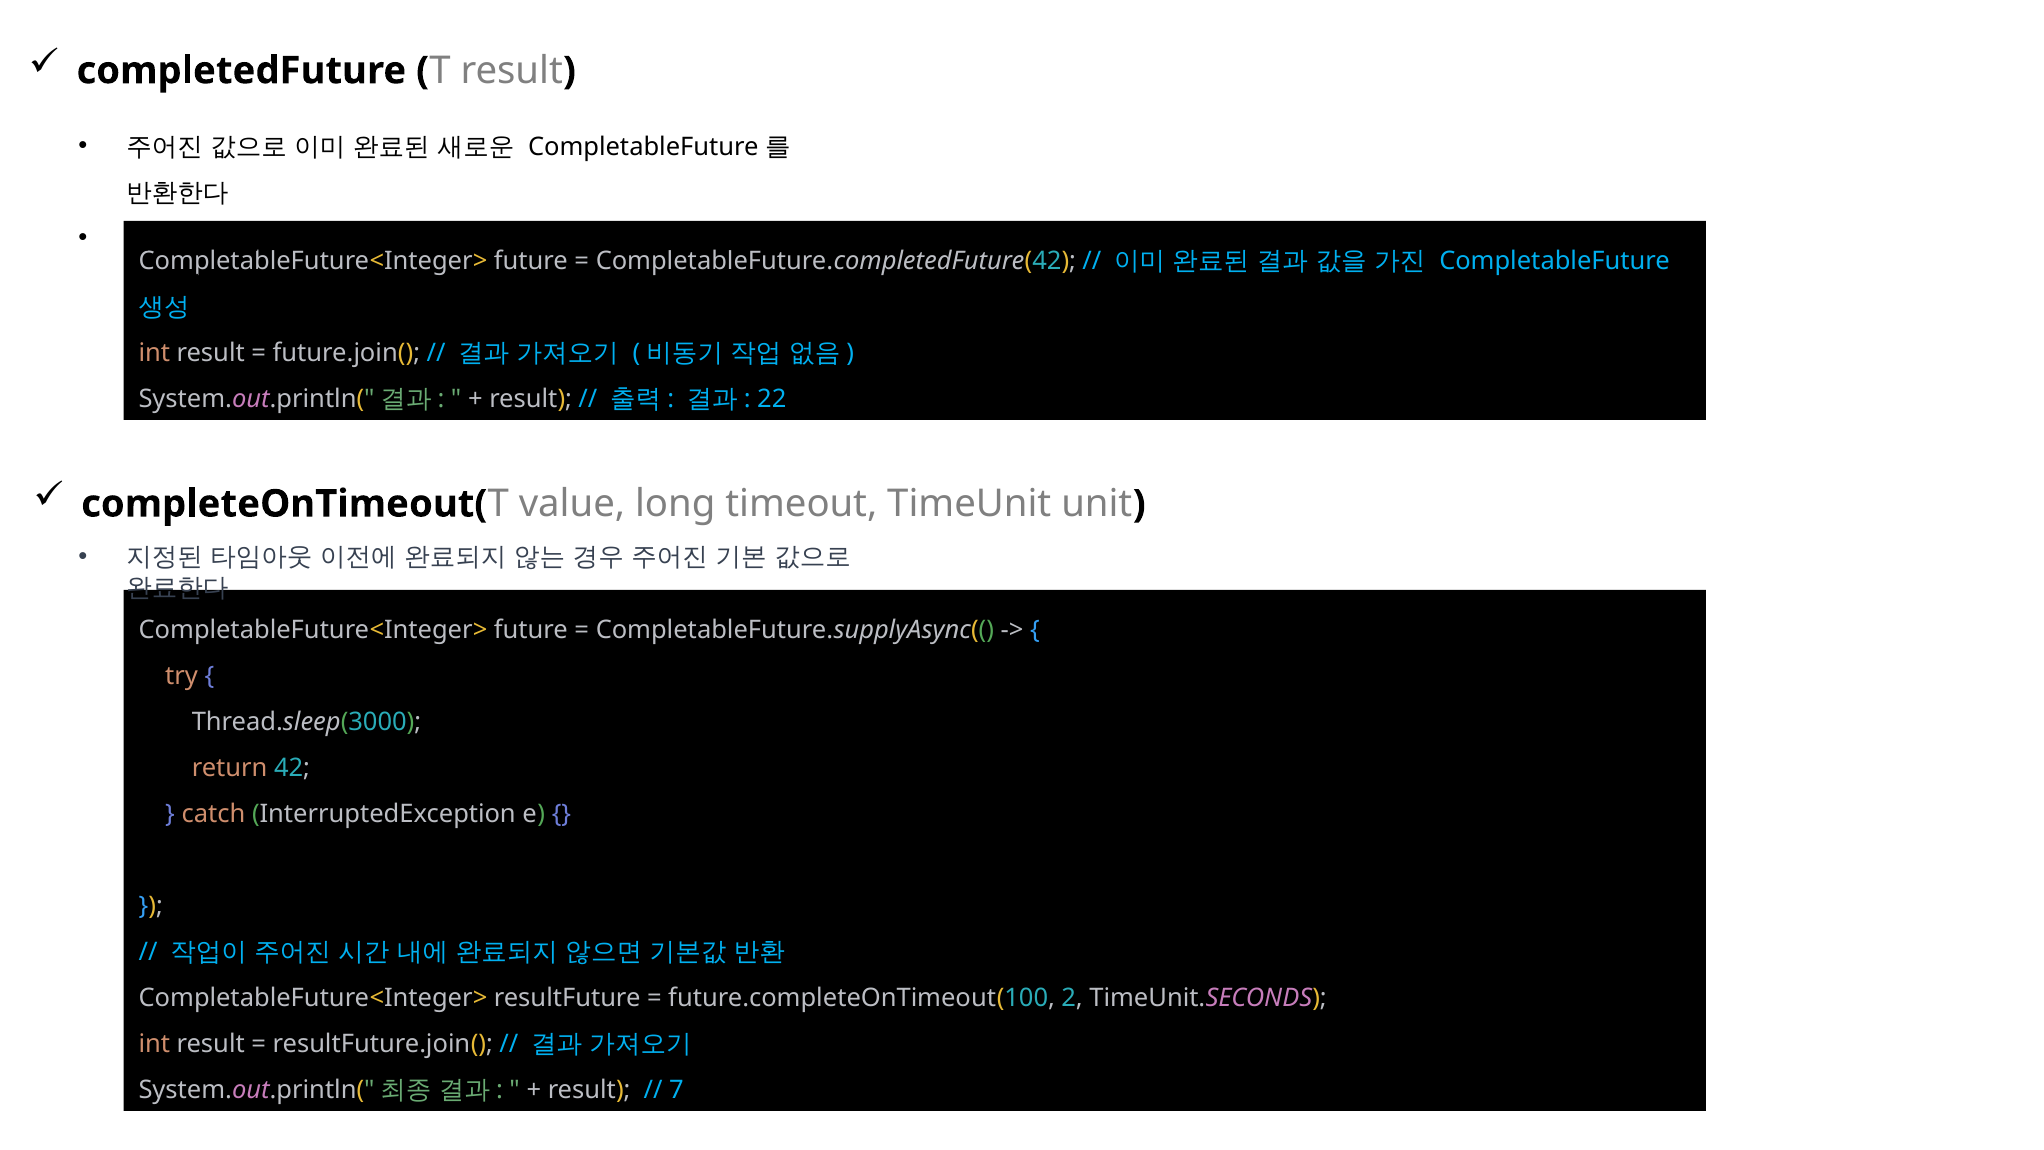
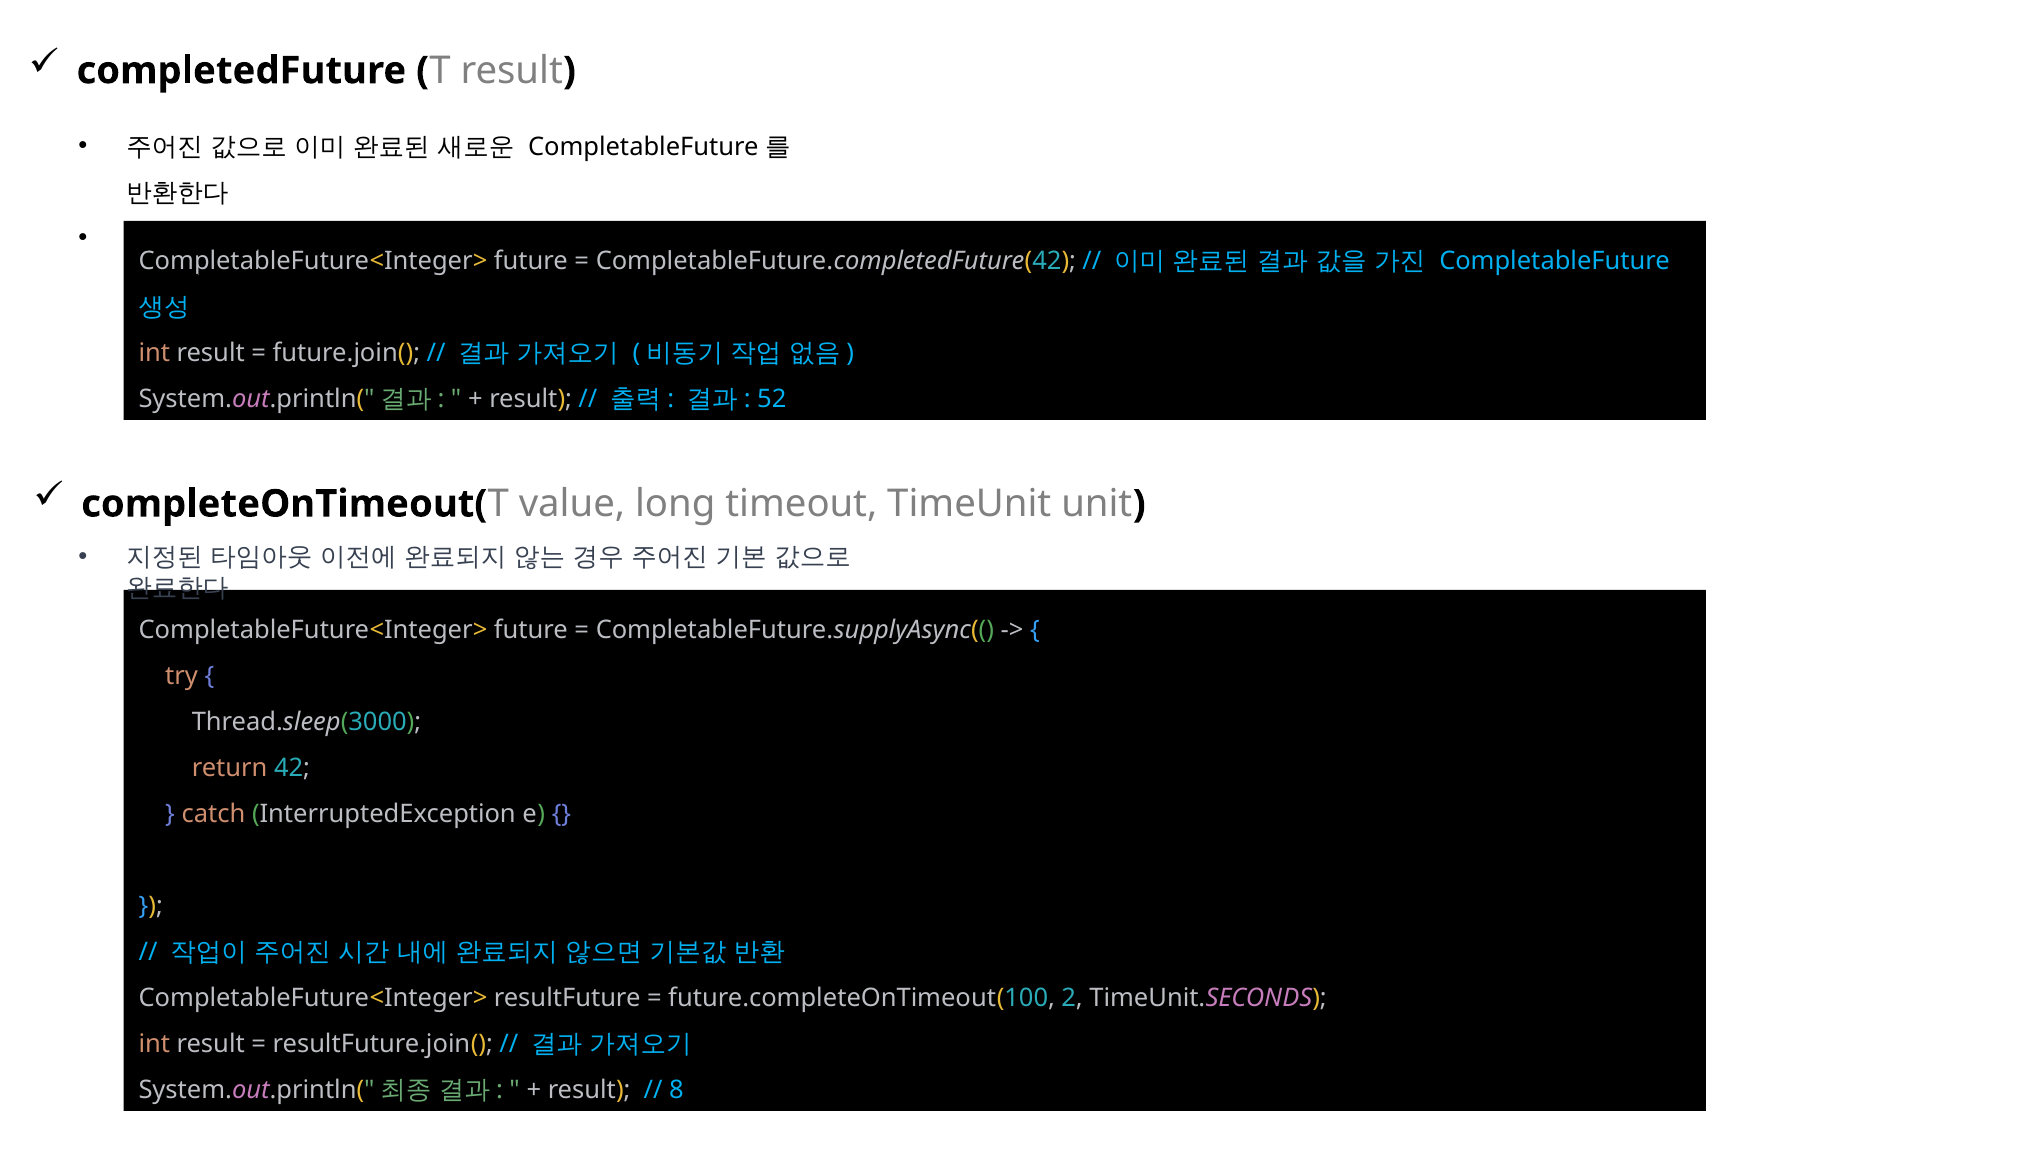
22: 22 -> 52 (772, 399)
7: 7 -> 8 (676, 1090)
